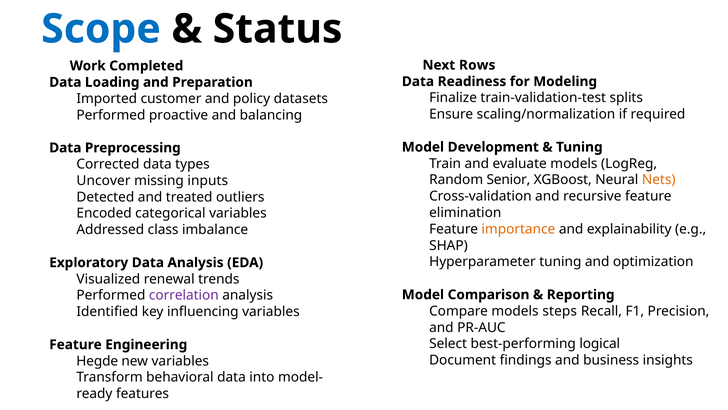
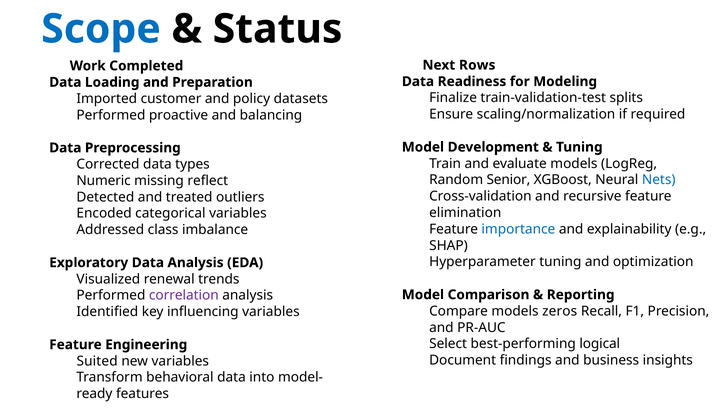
Nets colour: orange -> blue (659, 180)
Uncover: Uncover -> Numeric (104, 180)
inputs: inputs -> reflect (208, 180)
importance colour: orange -> blue (518, 229)
steps: steps -> zeros (560, 311)
Hegde: Hegde -> Suited (97, 361)
